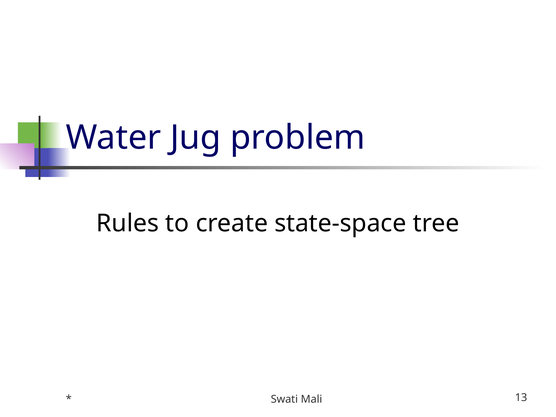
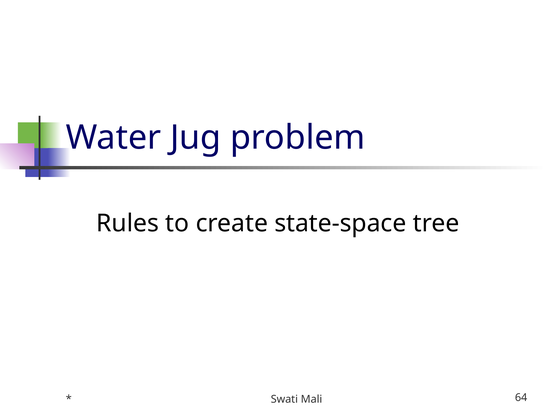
13: 13 -> 64 (521, 397)
